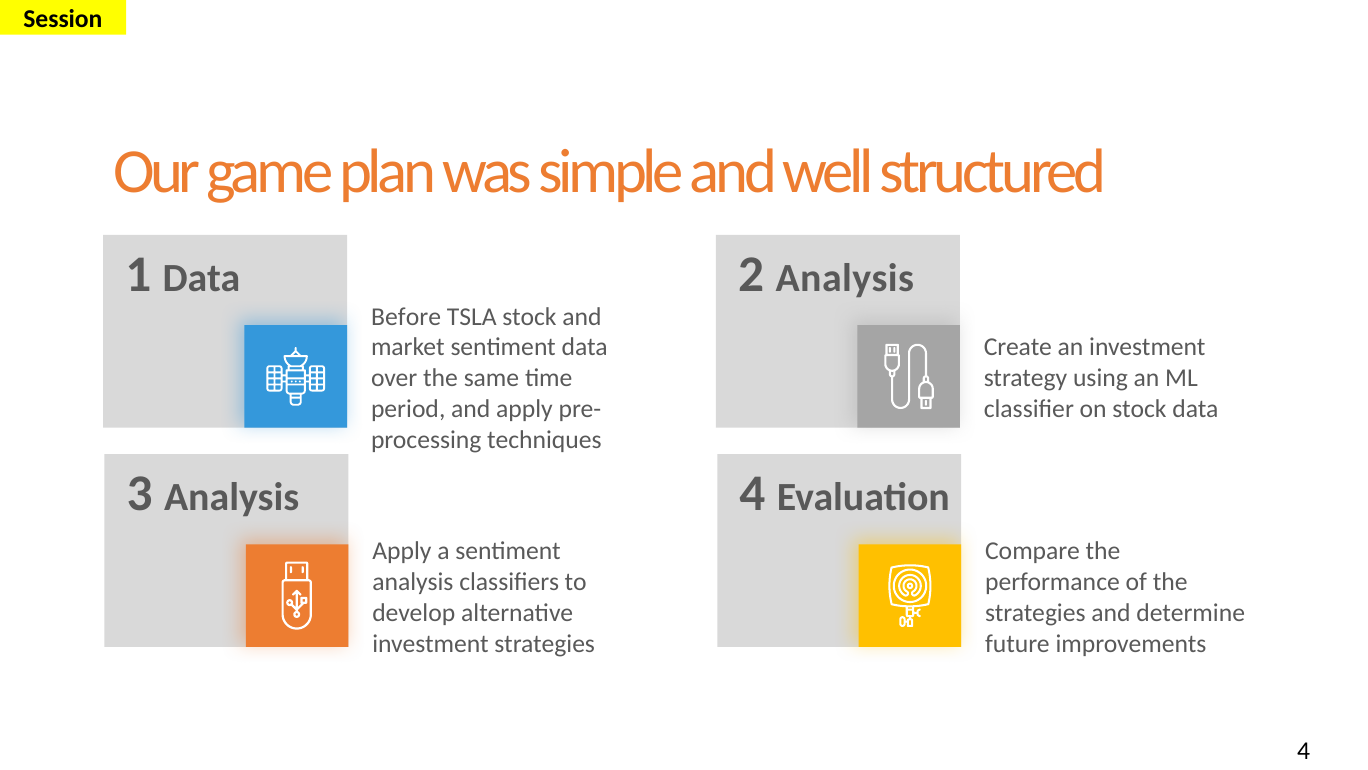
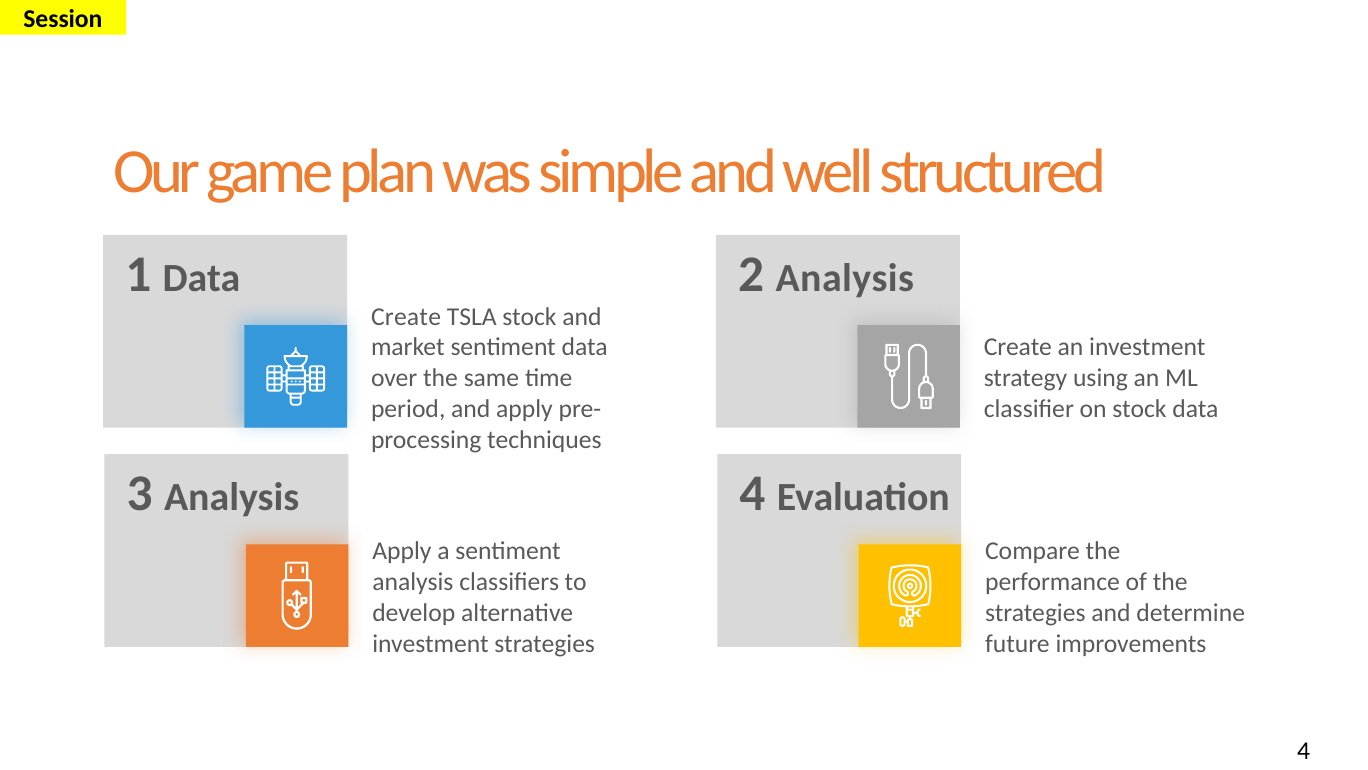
Before: Before -> Create (406, 316)
